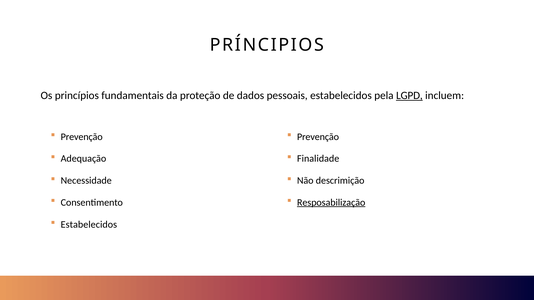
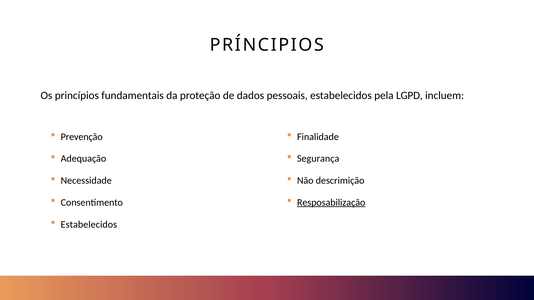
LGPD underline: present -> none (409, 96)
Prevenção: Prevenção -> Finalidade (318, 137)
Finalidade: Finalidade -> Segurança (318, 159)
